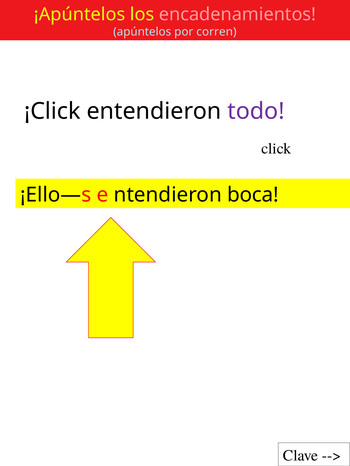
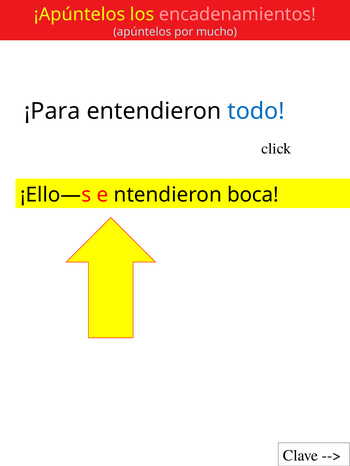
corren: corren -> mucho (217, 32)
¡Click: ¡Click -> ¡Para (52, 111)
todo colour: purple -> blue (256, 111)
